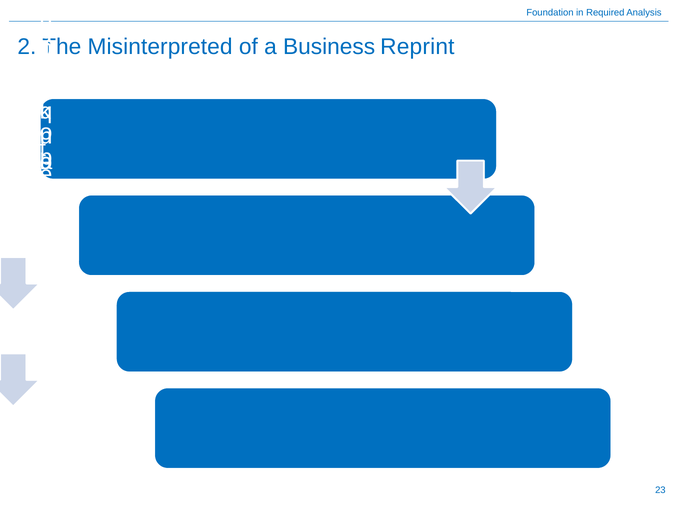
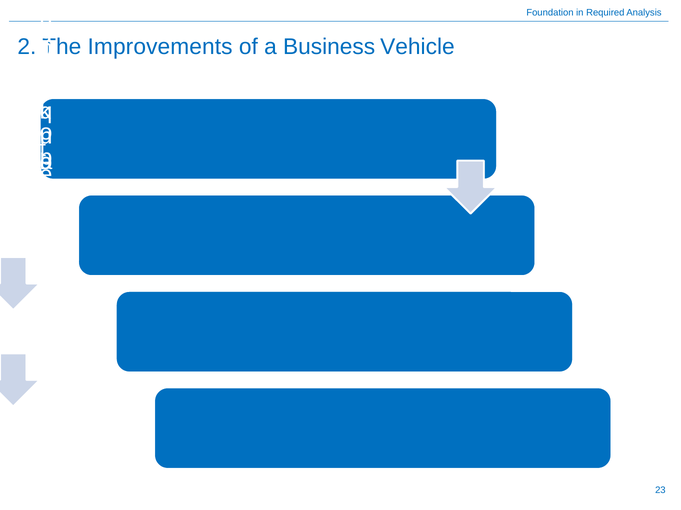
Misinterpreted: Misinterpreted -> Improvements (160, 47)
Reprint: Reprint -> Vehicle (417, 47)
